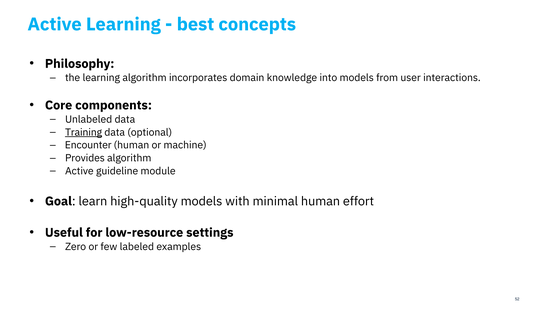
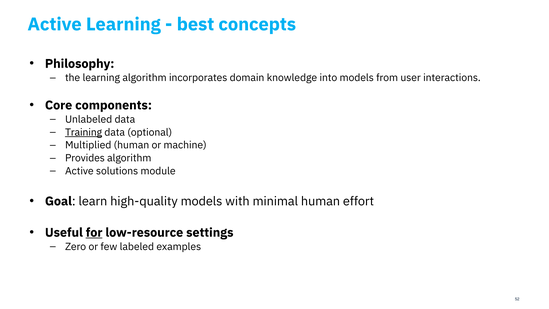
Encounter: Encounter -> Multiplied (88, 145)
guideline: guideline -> solutions (117, 171)
for underline: none -> present (94, 232)
